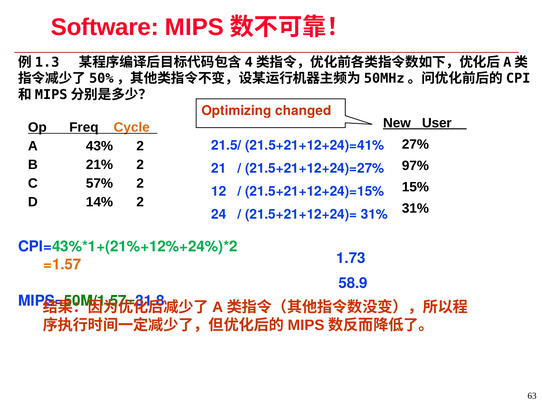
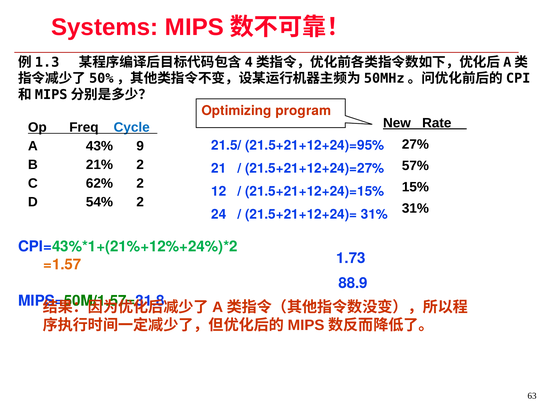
Software: Software -> Systems (105, 27)
changed: changed -> program (303, 111)
User: User -> Rate (437, 123)
Cycle colour: orange -> blue (132, 128)
43% 2: 2 -> 9 (140, 146)
21.5+21+12+24)=41%: 21.5+21+12+24)=41% -> 21.5+21+12+24)=95% (315, 145)
97%: 97% -> 57% (415, 166)
57%: 57% -> 62% (99, 184)
14%: 14% -> 54% (99, 202)
58.9: 58.9 -> 88.9 (353, 283)
